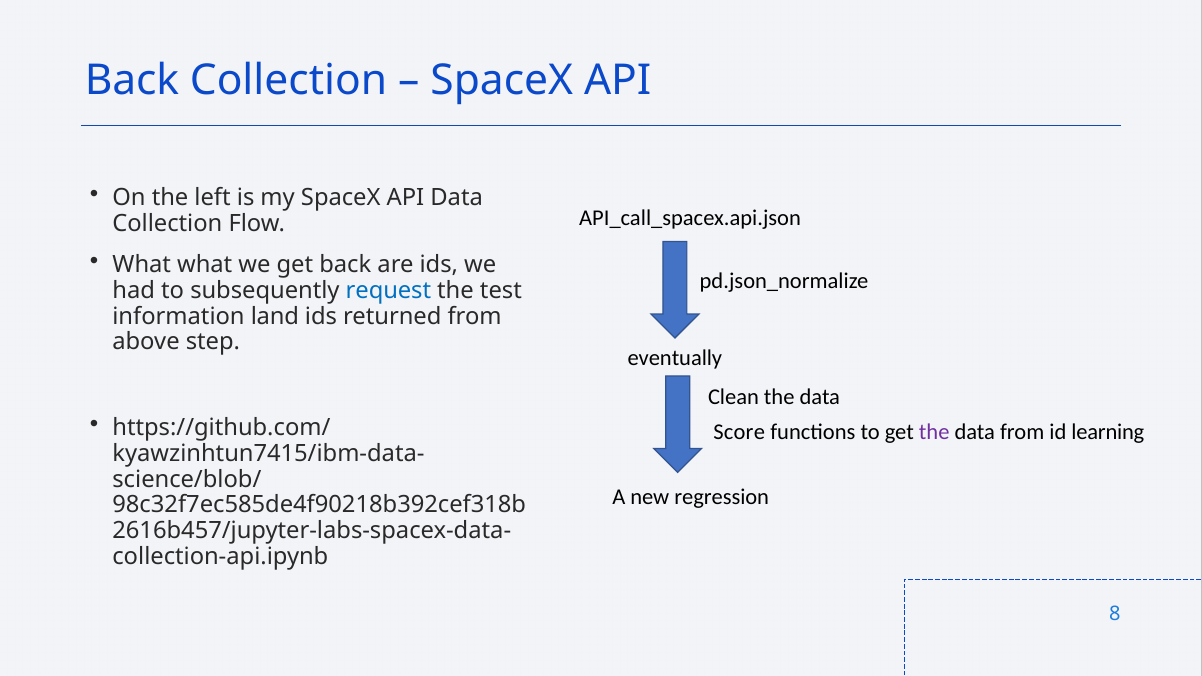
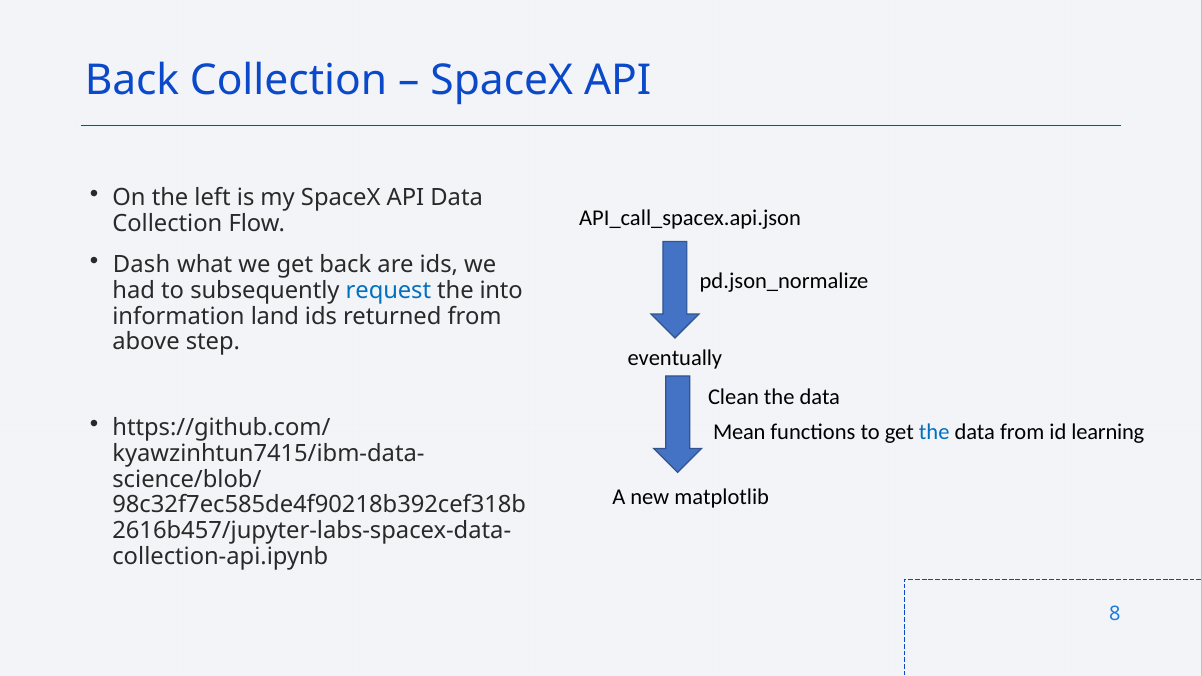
What: What -> Dash (142, 265)
test: test -> into (501, 291)
Score: Score -> Mean (739, 432)
the colour: purple -> blue (934, 432)
regression: regression -> matplotlib (722, 497)
